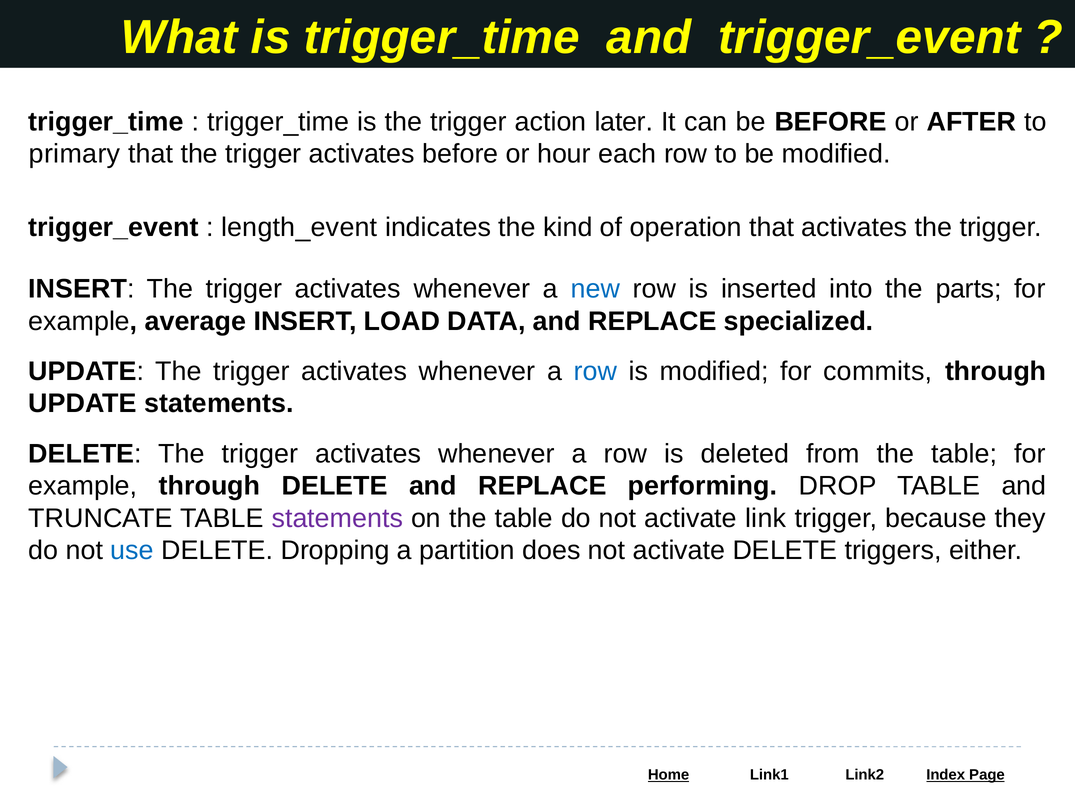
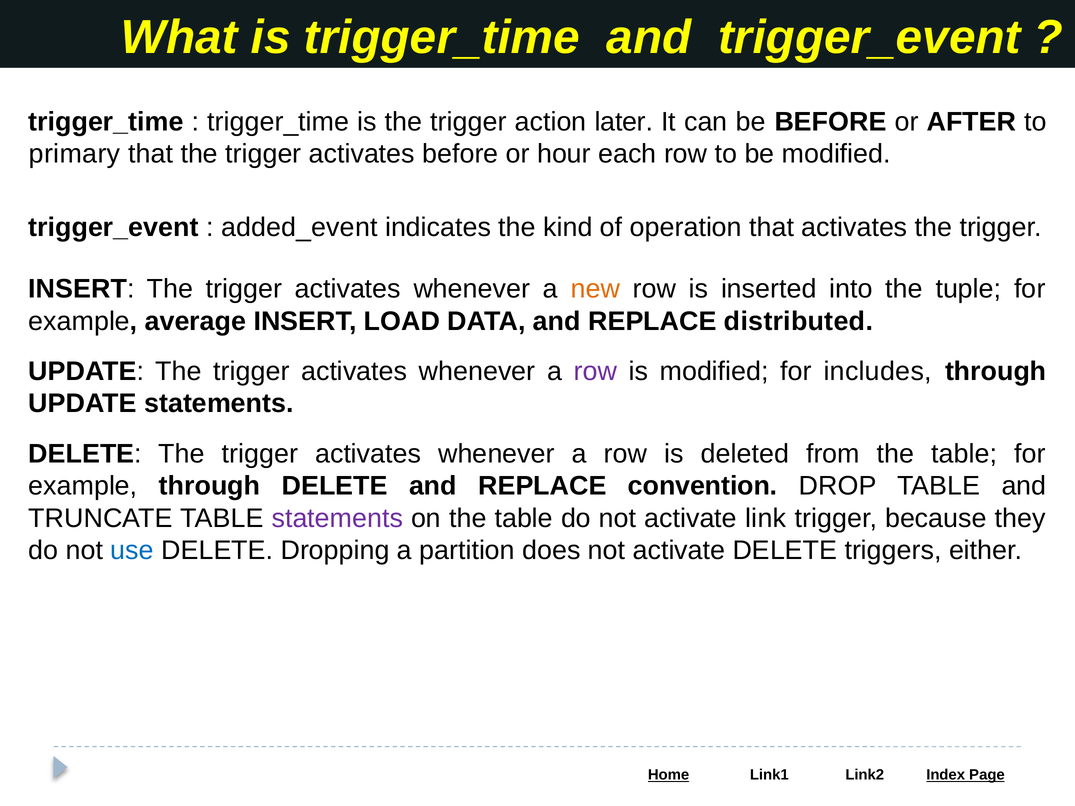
length_event: length_event -> added_event (299, 228)
new colour: blue -> orange (595, 289)
parts: parts -> tuple (968, 289)
specialized: specialized -> distributed (798, 321)
row colour: blue -> purple (595, 371)
commits: commits -> includes (878, 371)
performing: performing -> convention (703, 486)
